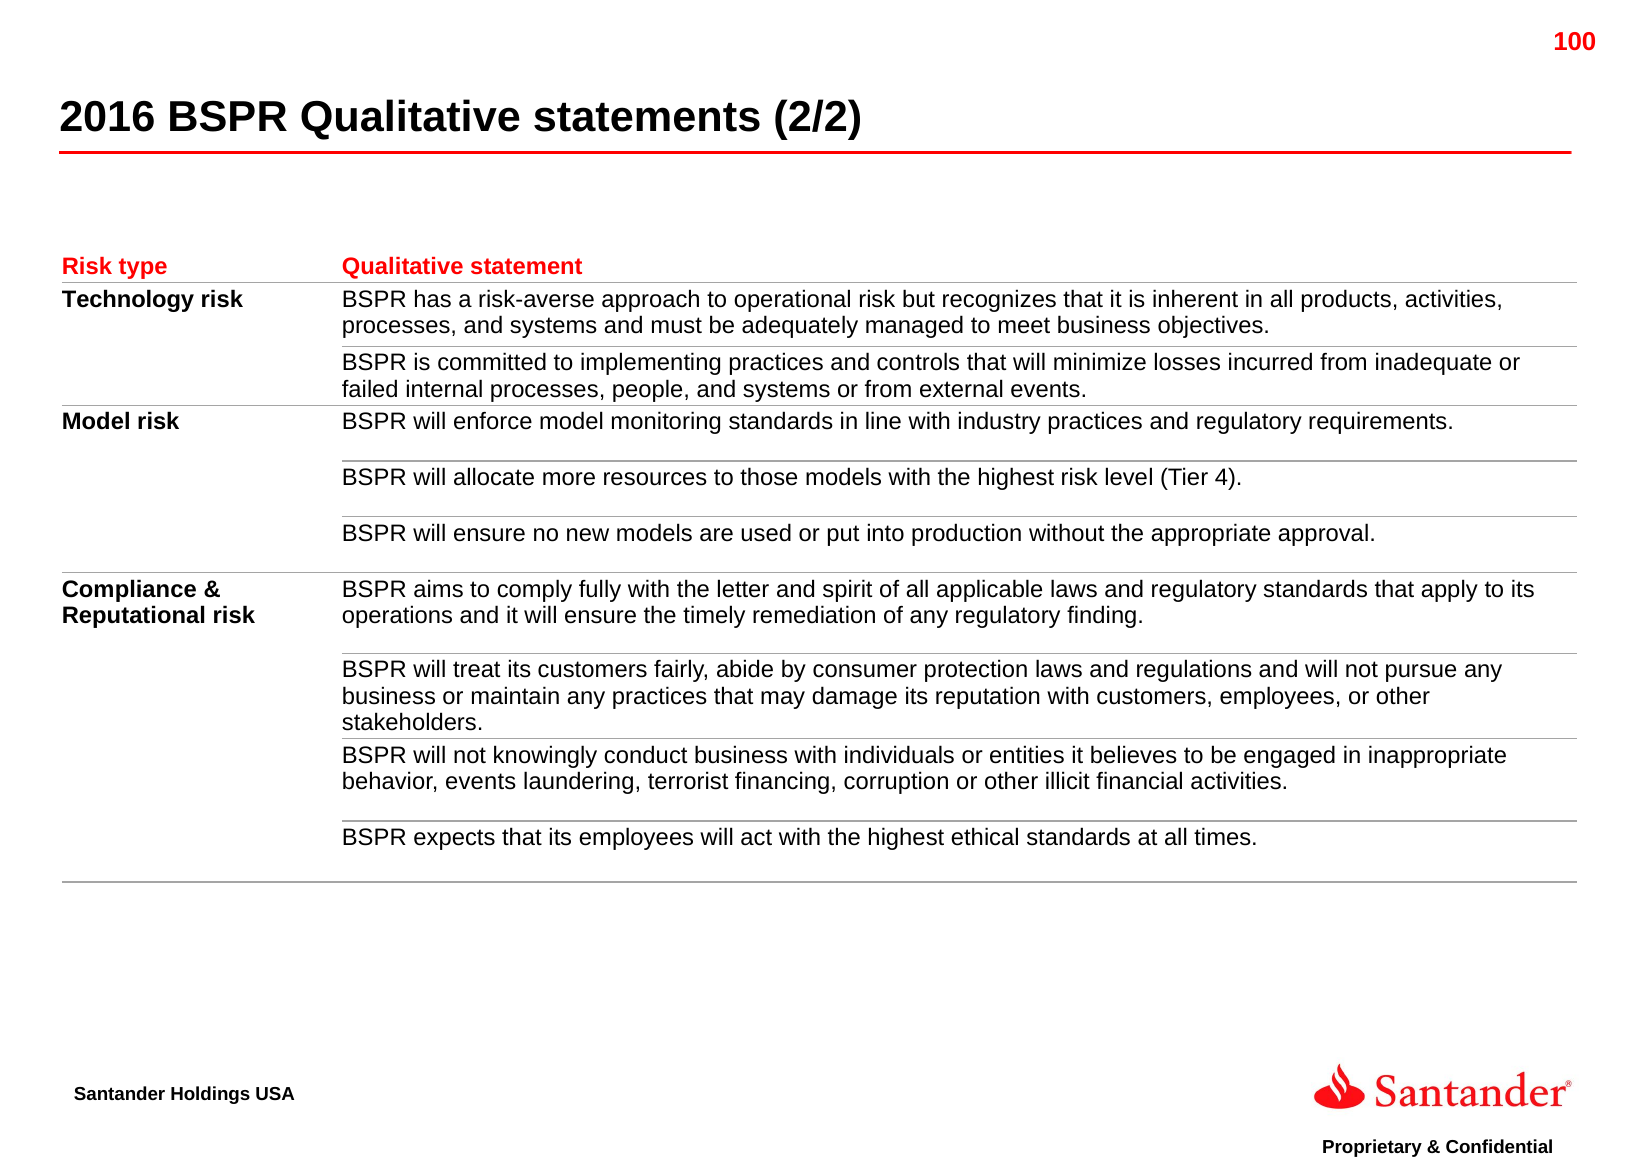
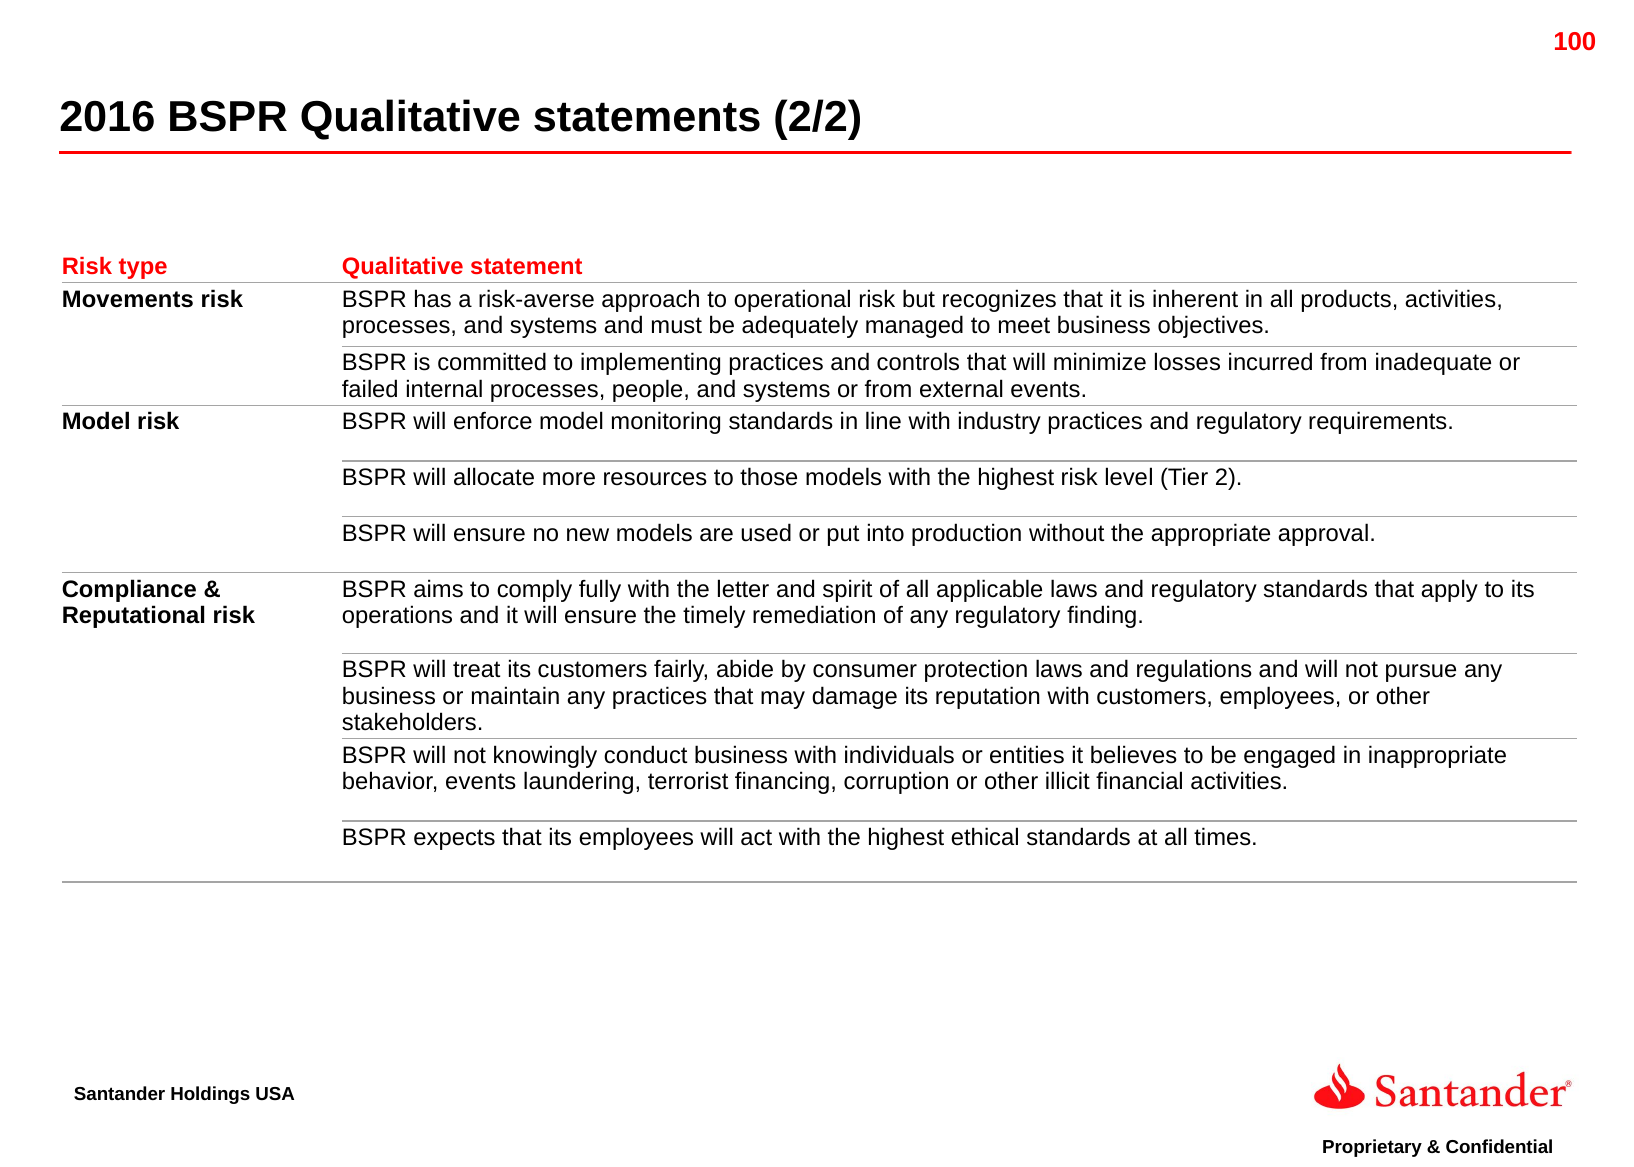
Technology: Technology -> Movements (128, 299)
4: 4 -> 2 (1229, 478)
